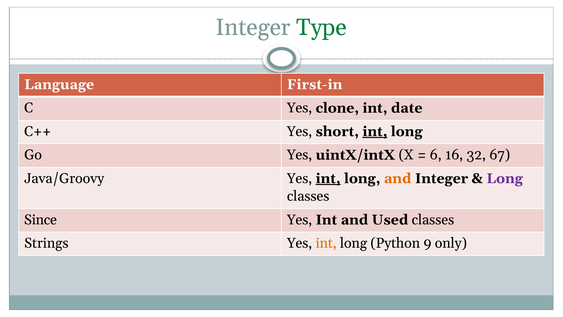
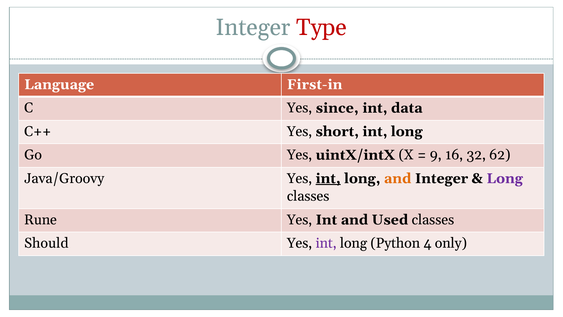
Type colour: green -> red (322, 27)
clone: clone -> since (337, 108)
date: date -> data (407, 108)
int underline: present -> none (375, 131)
6: 6 -> 9 (436, 155)
67: 67 -> 62 (500, 155)
Since: Since -> Rune (40, 220)
Strings: Strings -> Should (46, 243)
int colour: orange -> purple (326, 243)
9: 9 -> 4 (428, 243)
